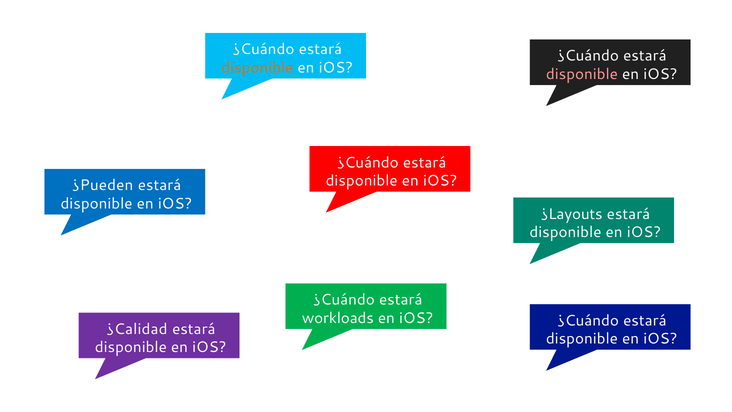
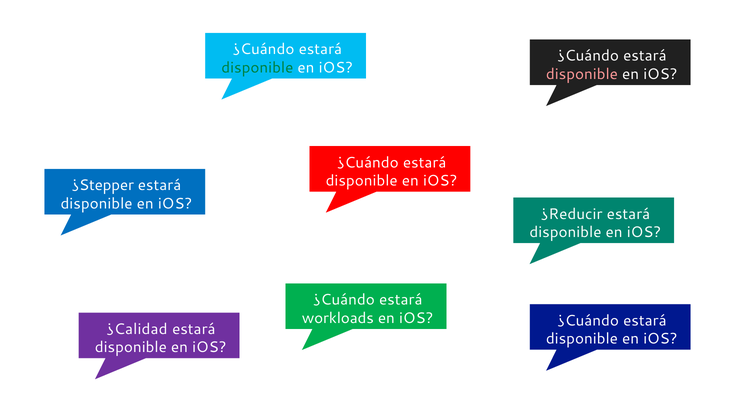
disponible colour: orange -> green (257, 68)
¿Pueden: ¿Pueden -> ¿Stepper (103, 185)
¿Layouts: ¿Layouts -> ¿Reducir (572, 214)
